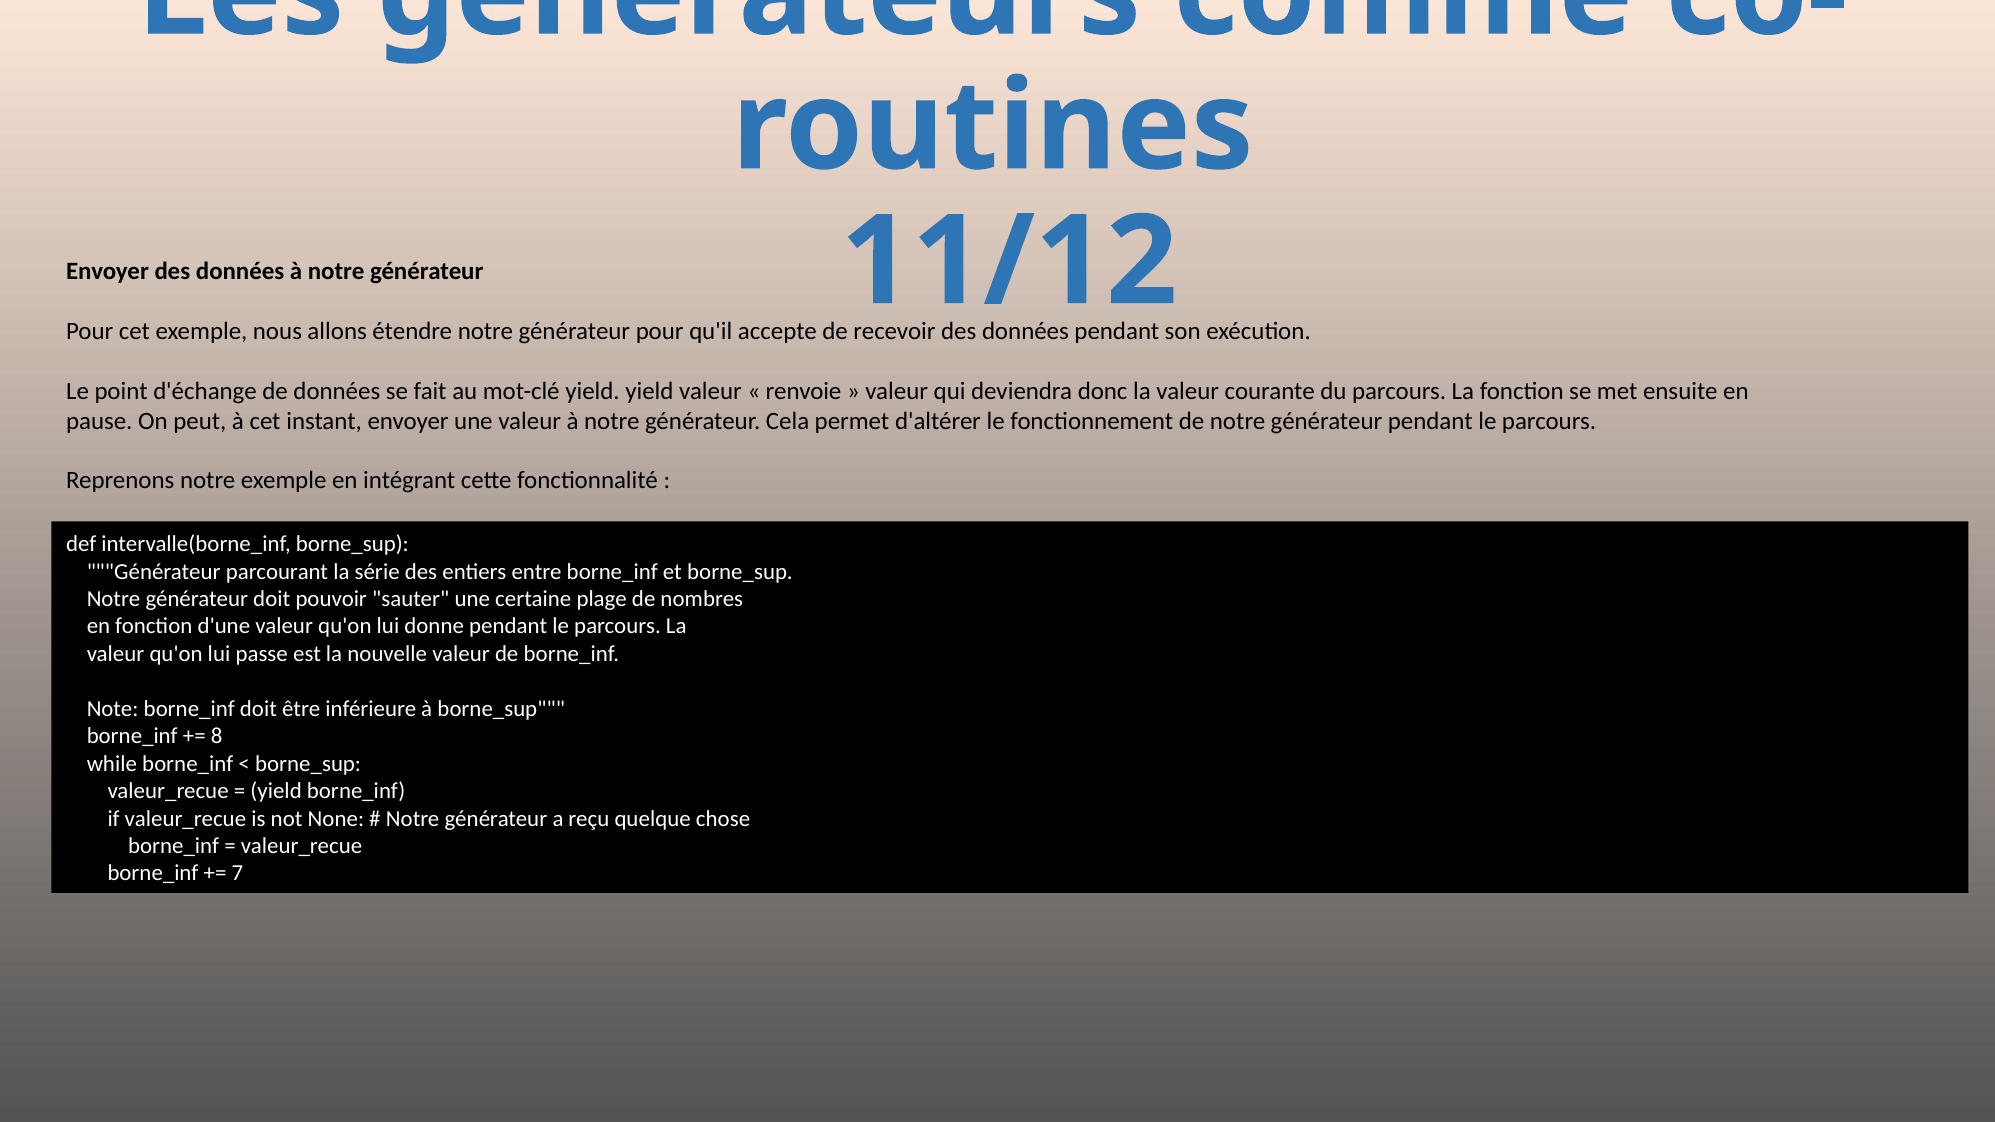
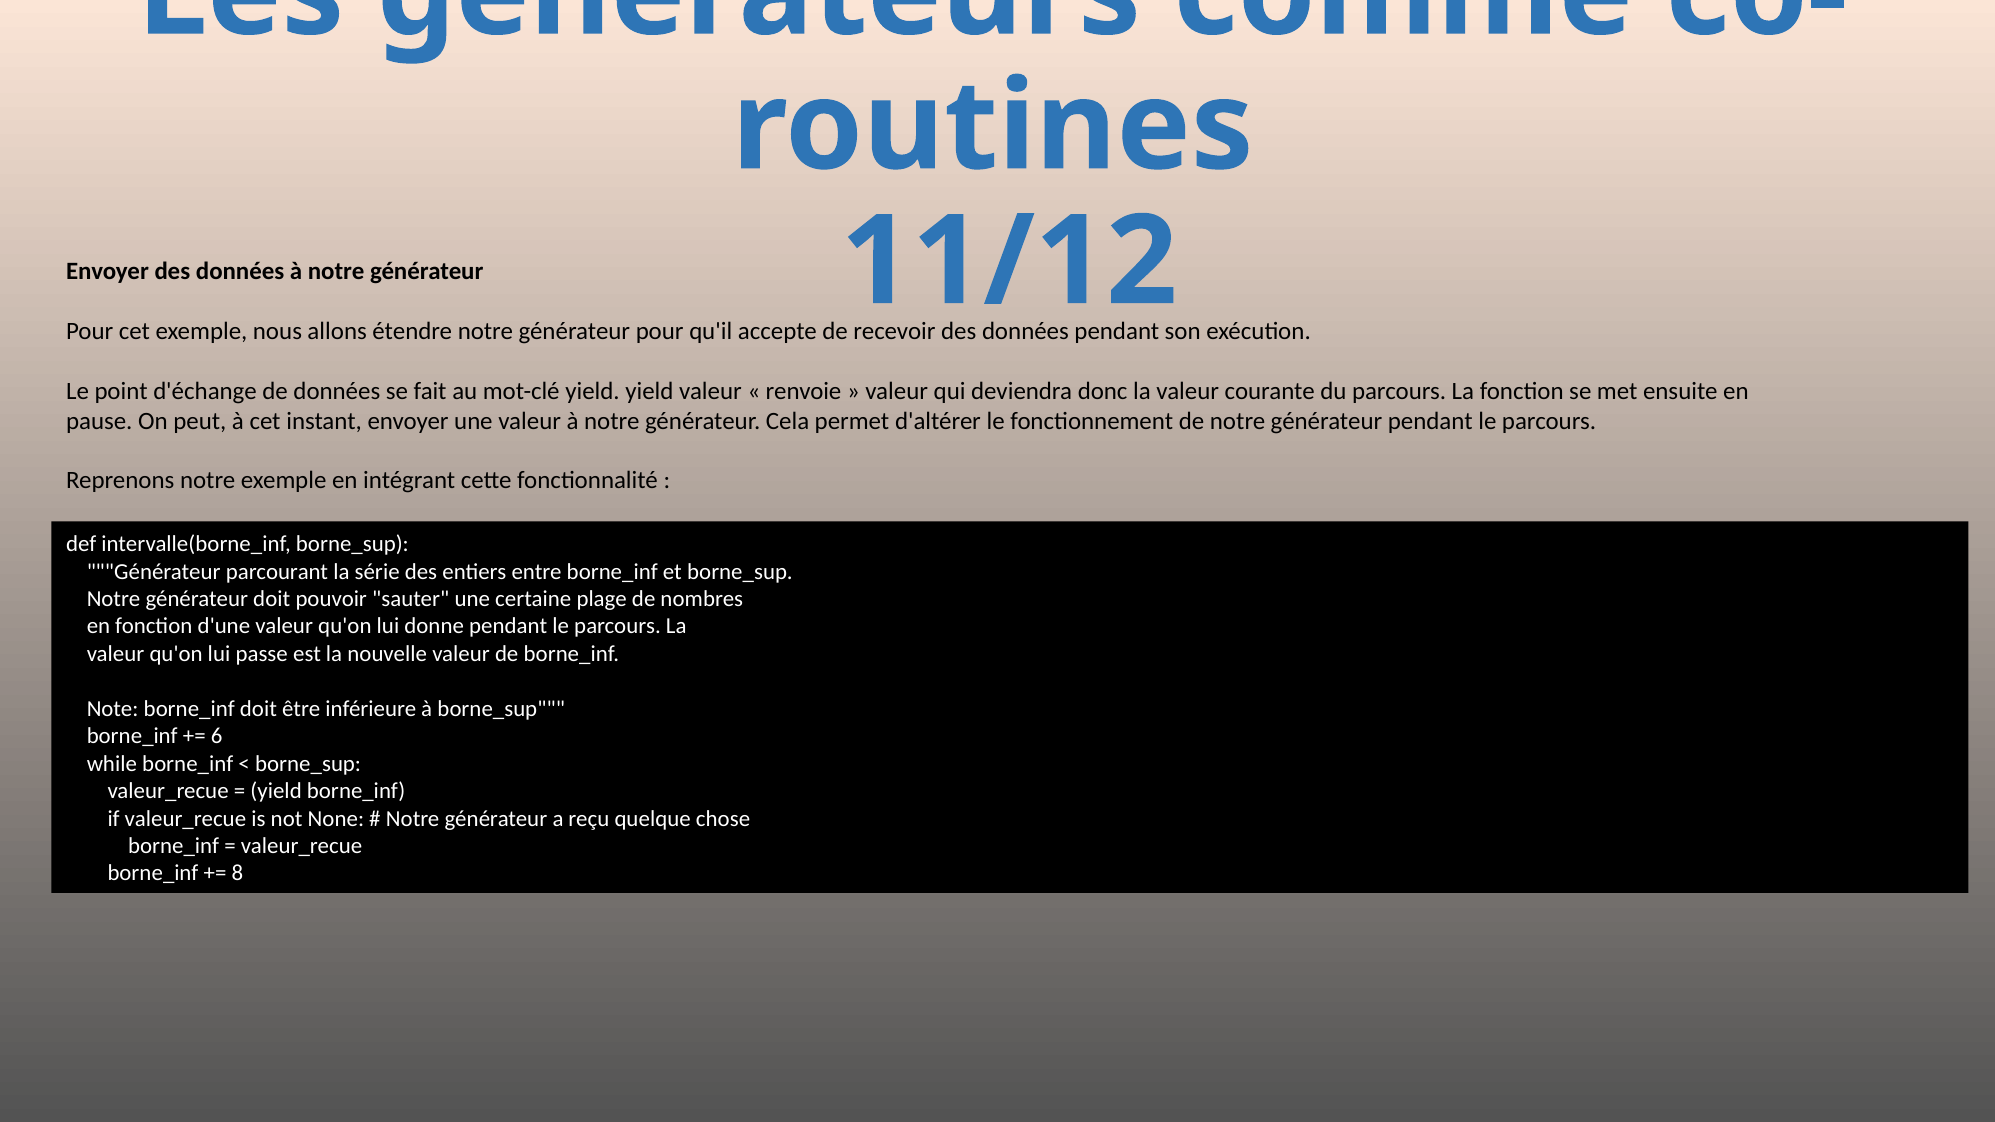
8: 8 -> 6 (217, 736)
7: 7 -> 8 (238, 874)
